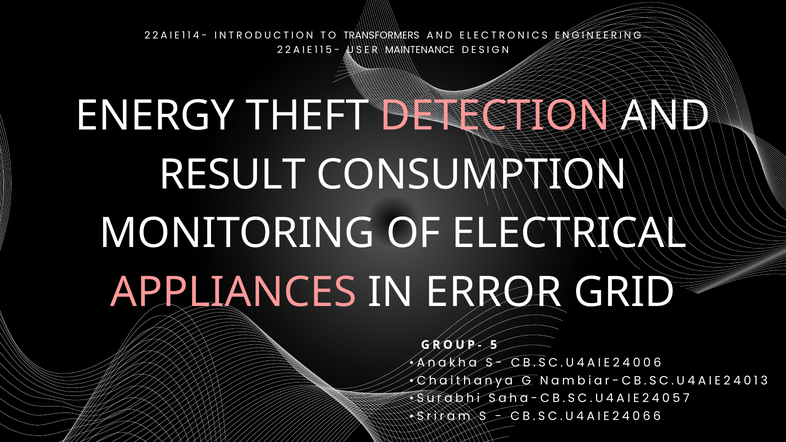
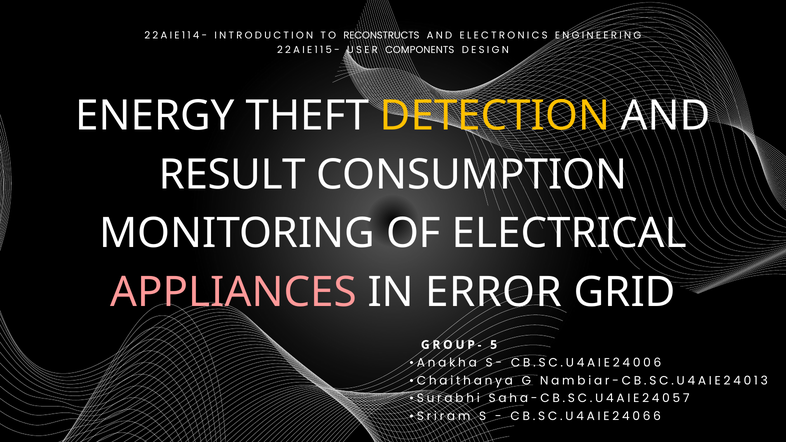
TRANSFORMERS: TRANSFORMERS -> RECONSTRUCTS (381, 35)
MAINTENANCE: MAINTENANCE -> COMPONENTS (420, 50)
DETECTION colour: pink -> yellow (495, 116)
